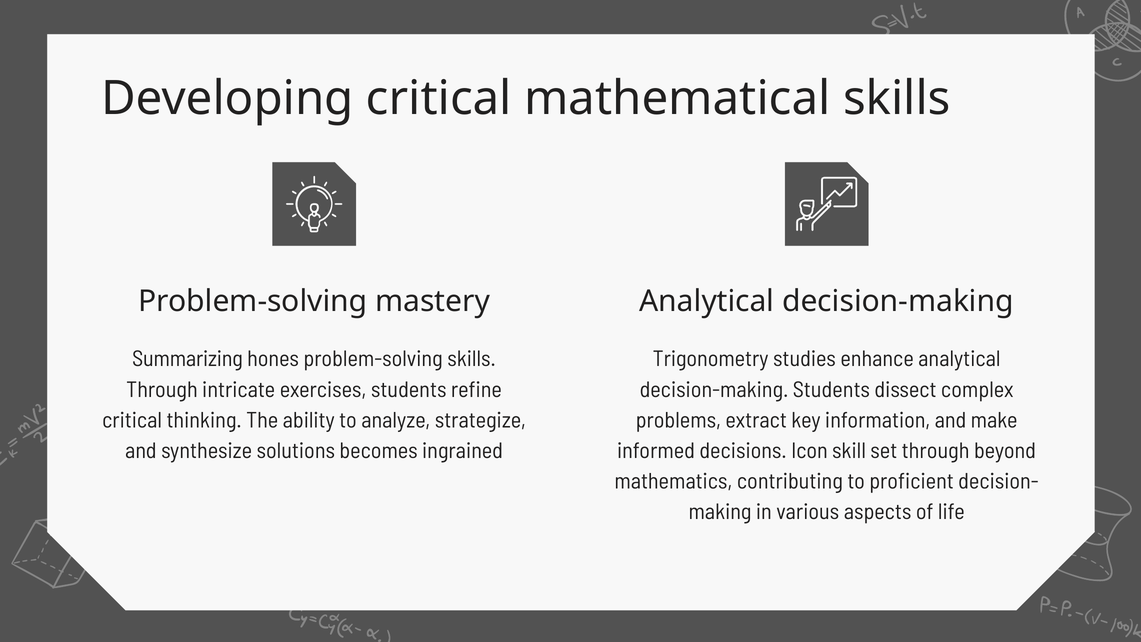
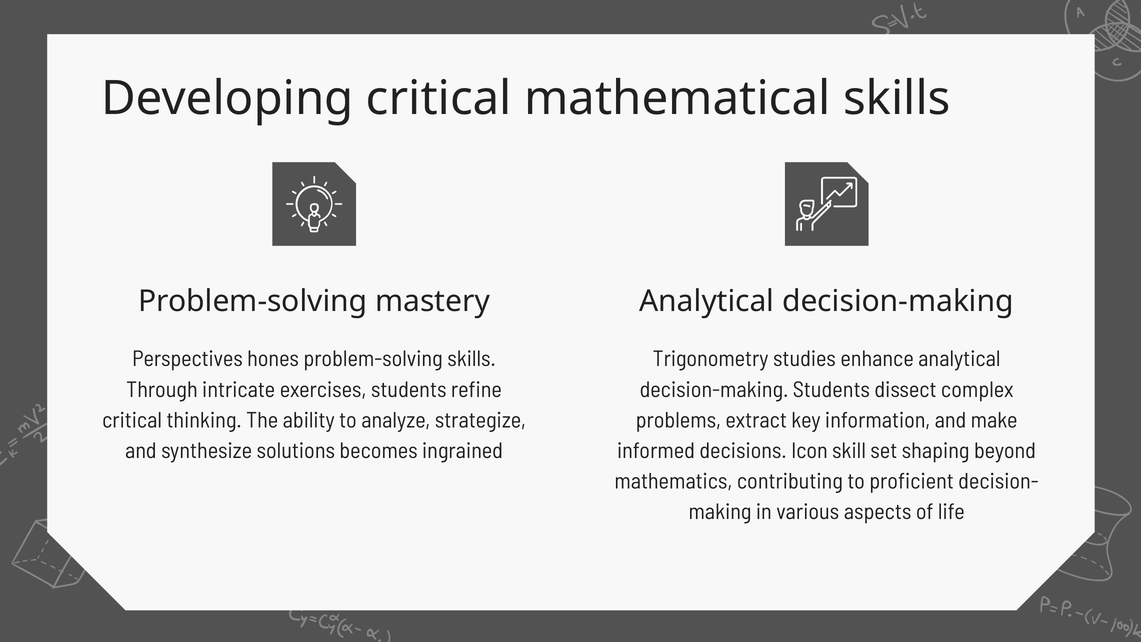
Summarizing: Summarizing -> Perspectives (187, 359)
set through: through -> shaping (936, 451)
